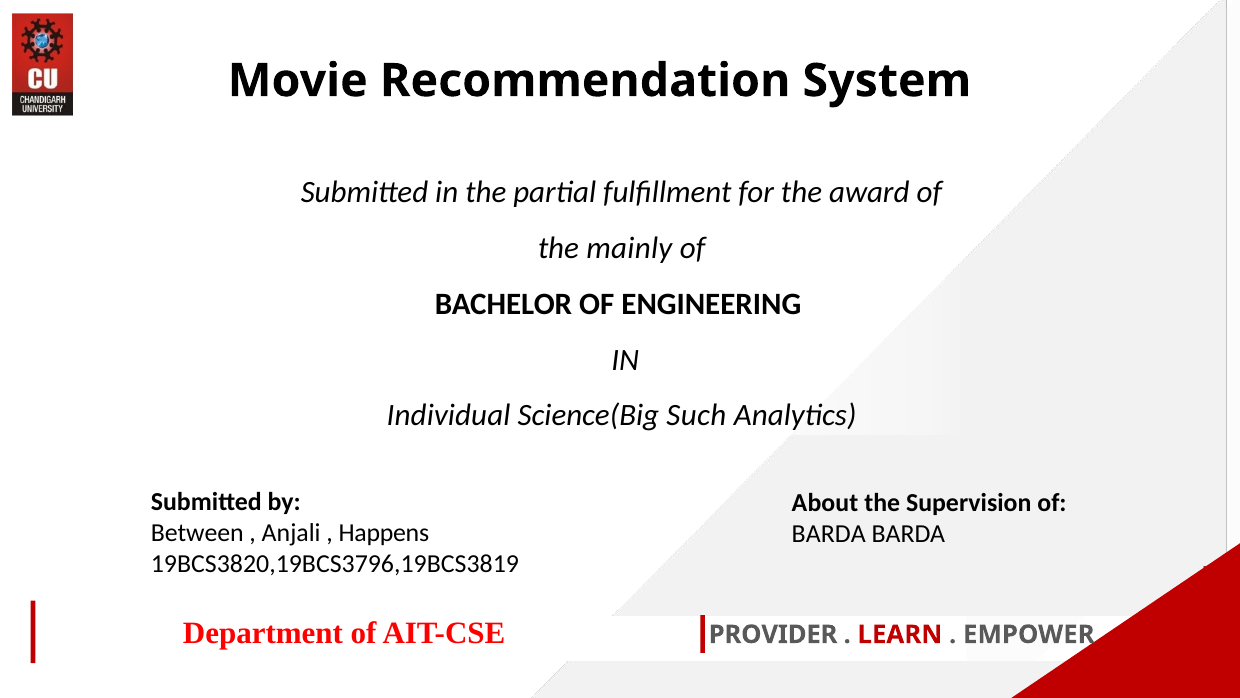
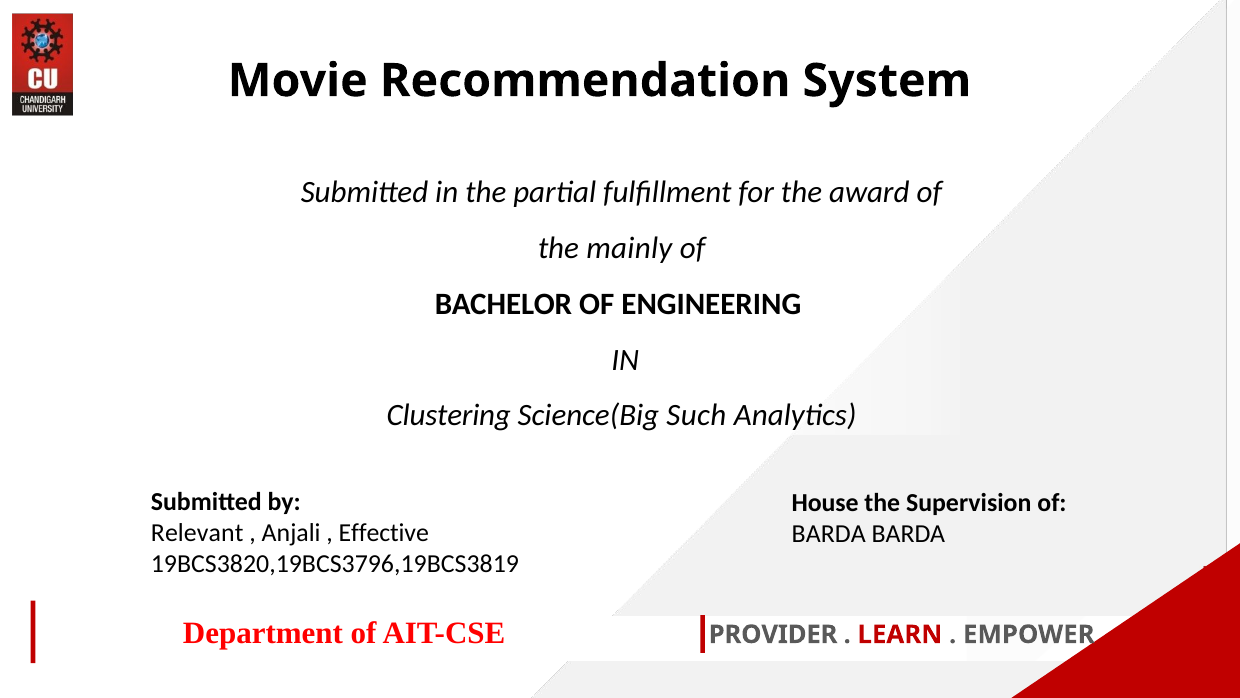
Individual: Individual -> Clustering (449, 415)
About: About -> House (825, 502)
Between: Between -> Relevant (197, 532)
Happens: Happens -> Effective (384, 532)
